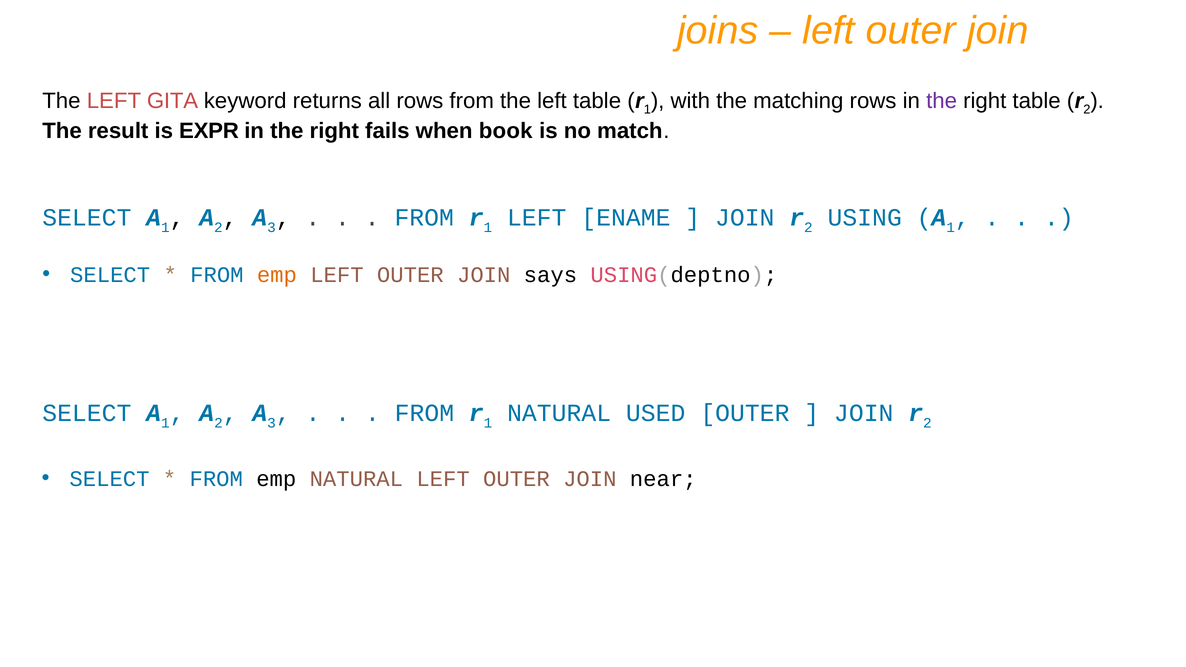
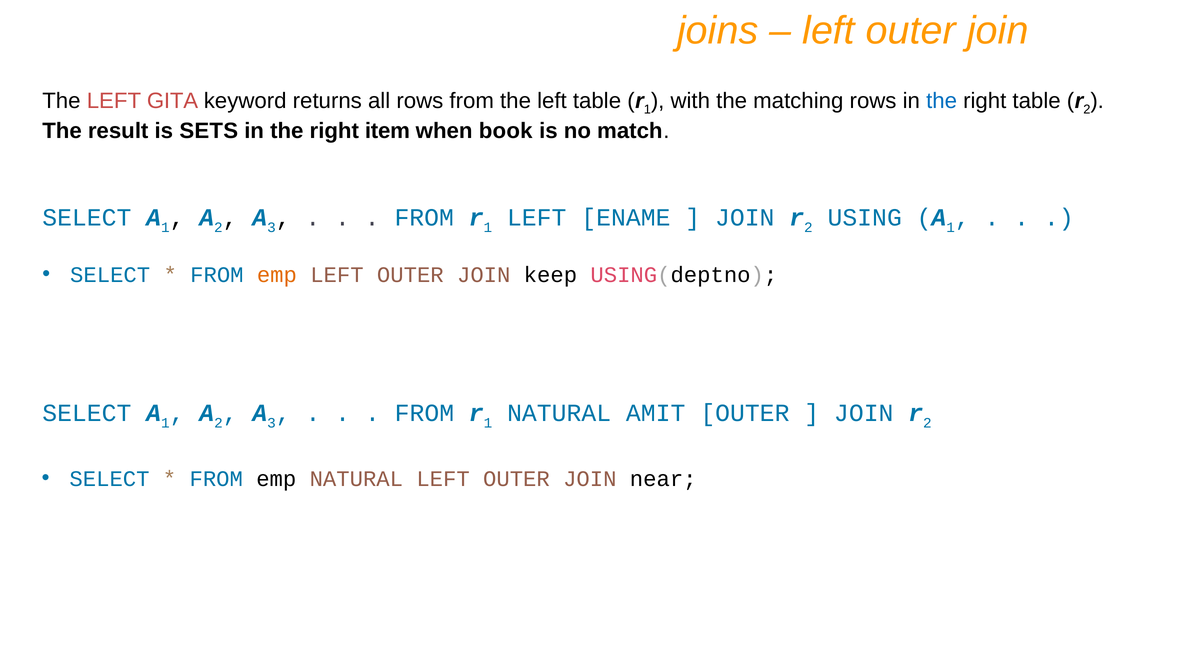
the colour: purple -> blue (942, 101)
EXPR: EXPR -> SETS (209, 131)
fails: fails -> item (387, 131)
says: says -> keep (550, 275)
USED: USED -> AMIT (656, 413)
